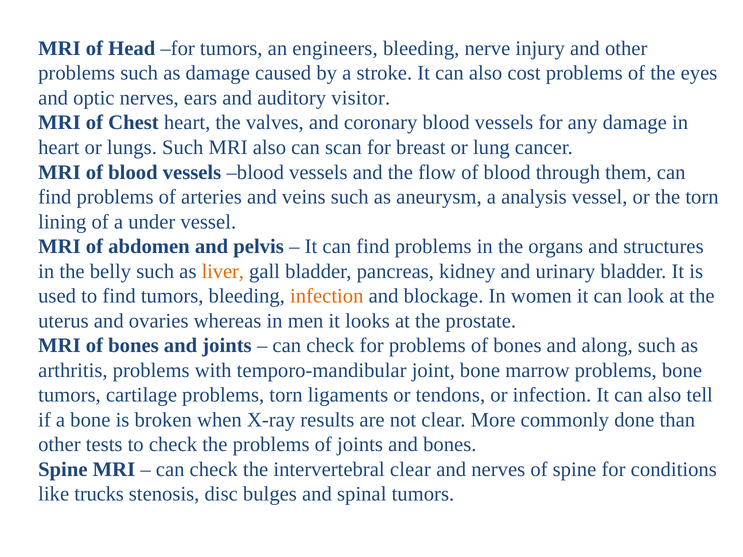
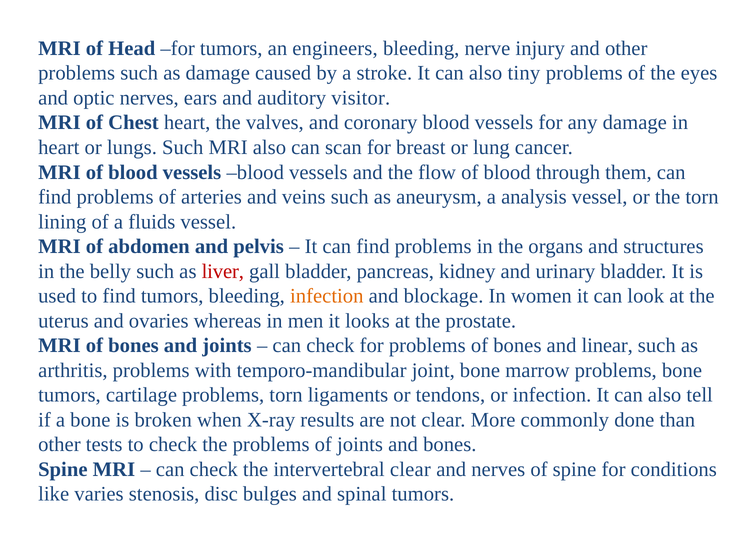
cost: cost -> tiny (524, 73)
under: under -> fluids (152, 222)
liver colour: orange -> red (223, 271)
along: along -> linear (607, 346)
trucks: trucks -> varies (99, 494)
